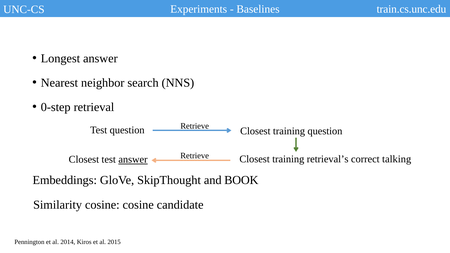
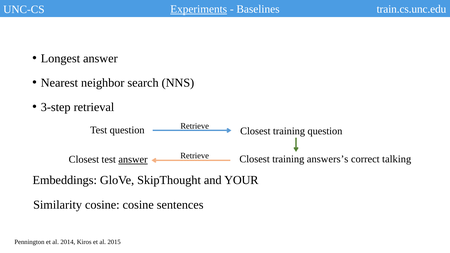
Experiments underline: none -> present (199, 9)
0-step: 0-step -> 3-step (56, 107)
retrieval’s: retrieval’s -> answers’s (328, 159)
BOOK: BOOK -> YOUR (241, 180)
candidate: candidate -> sentences (180, 205)
